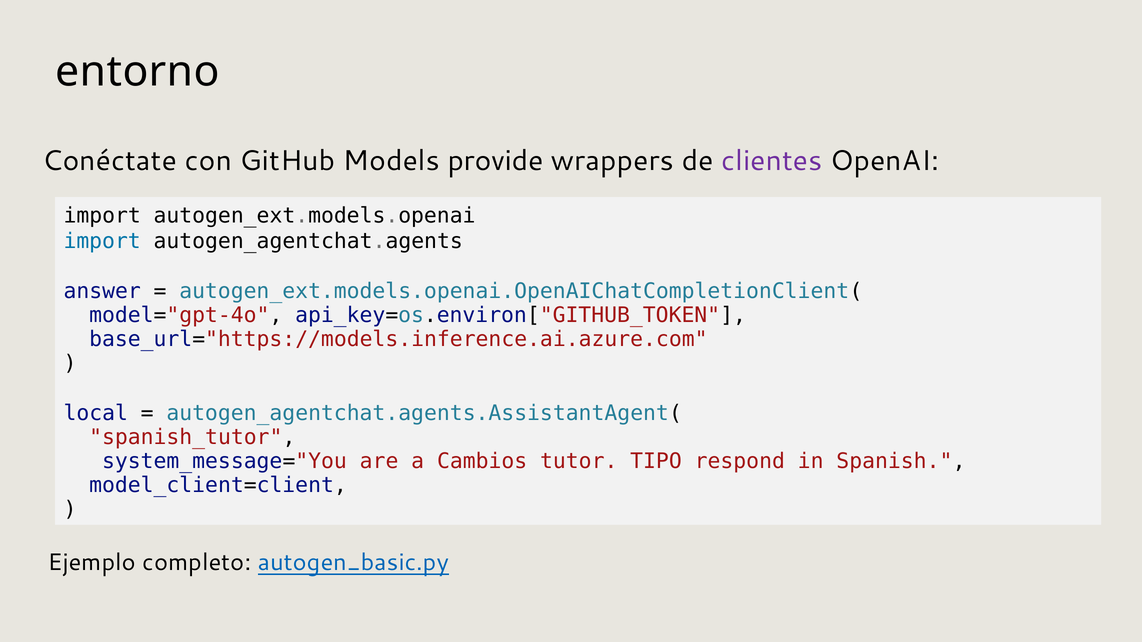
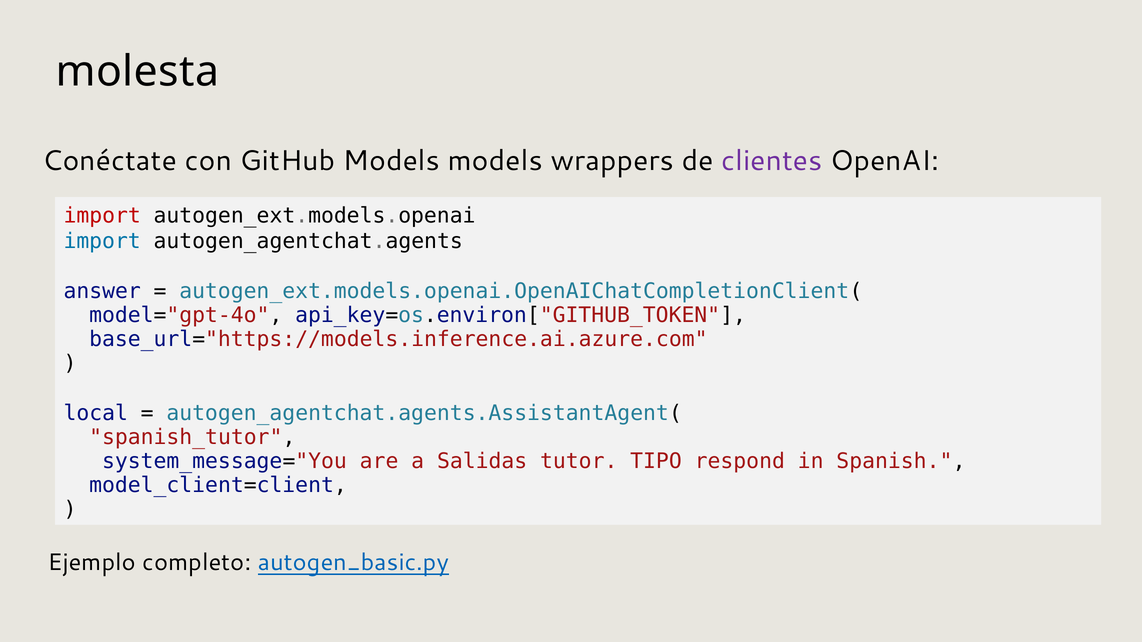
entorno: entorno -> molesta (137, 72)
Models provide: provide -> models (495, 161)
import colour: black -> red (102, 216)
Cambios: Cambios -> Salidas (482, 461)
